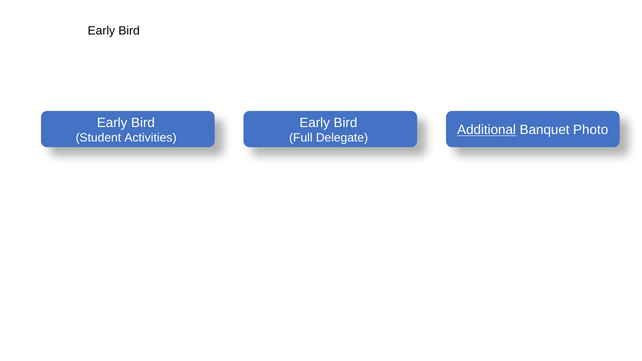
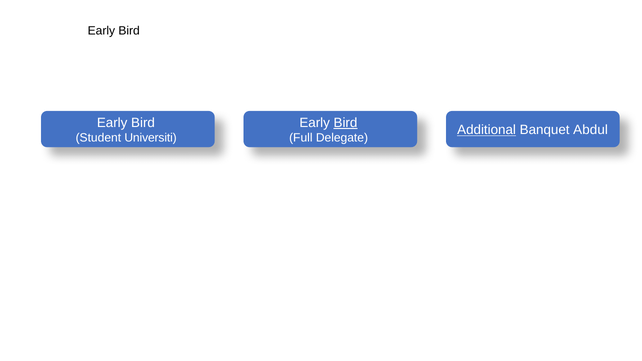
Bird underline: none -> present (345, 123)
Photo: Photo -> Abdul (591, 130)
Activities: Activities -> Universiti (151, 138)
